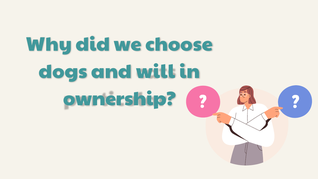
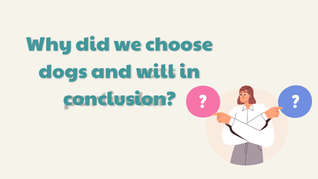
ownership: ownership -> conclusion (119, 99)
